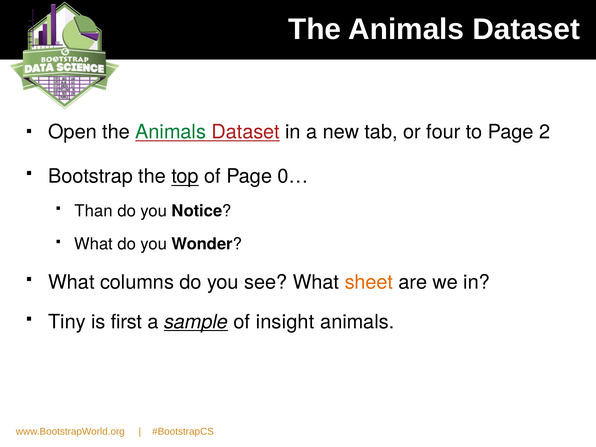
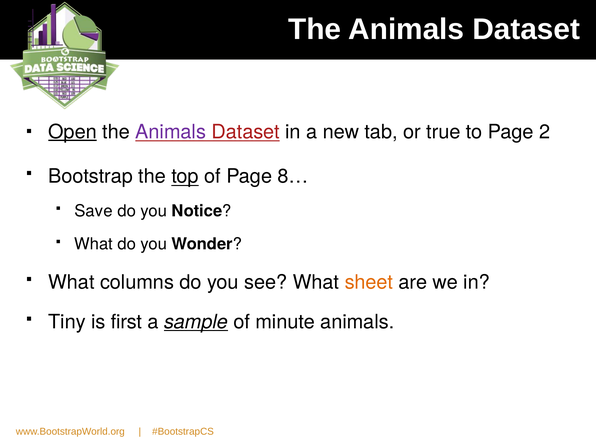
Open underline: none -> present (72, 132)
Animals colour: green -> purple (171, 132)
four: four -> true (443, 132)
0…: 0… -> 8… (293, 176)
Than: Than -> Save (94, 211)
insight: insight -> minute (285, 322)
